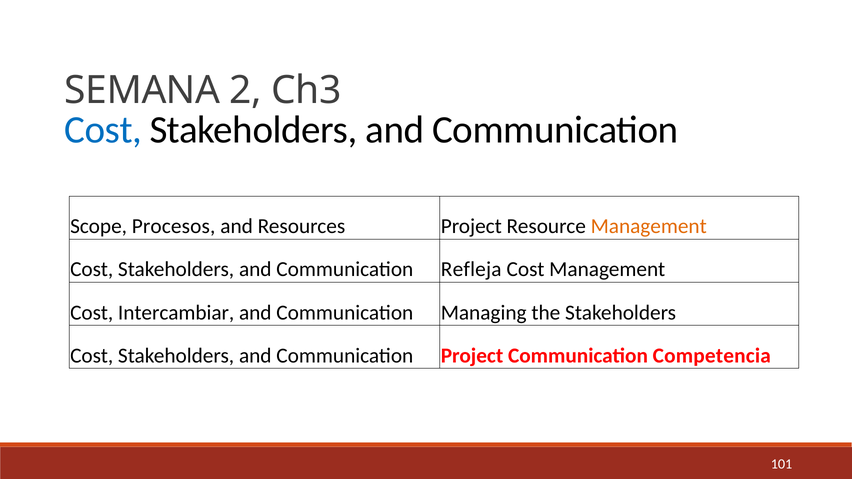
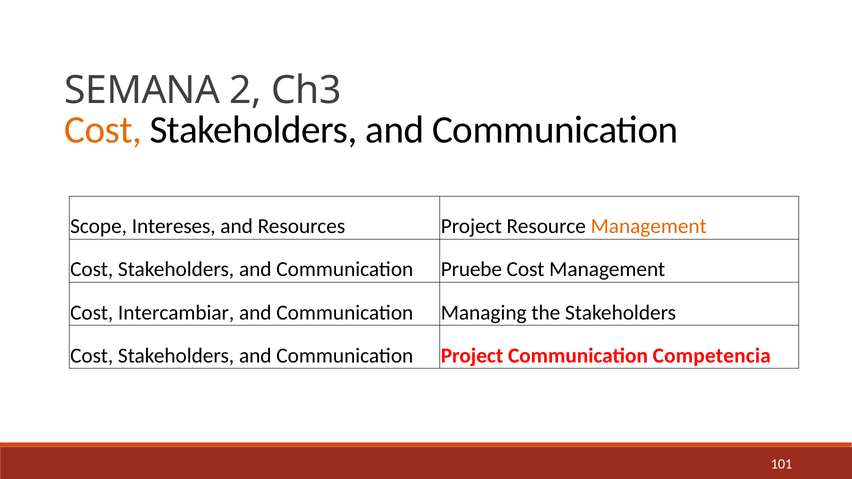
Cost colour: blue -> orange (103, 130)
Procesos: Procesos -> Intereses (174, 226)
Refleja: Refleja -> Pruebe (471, 270)
